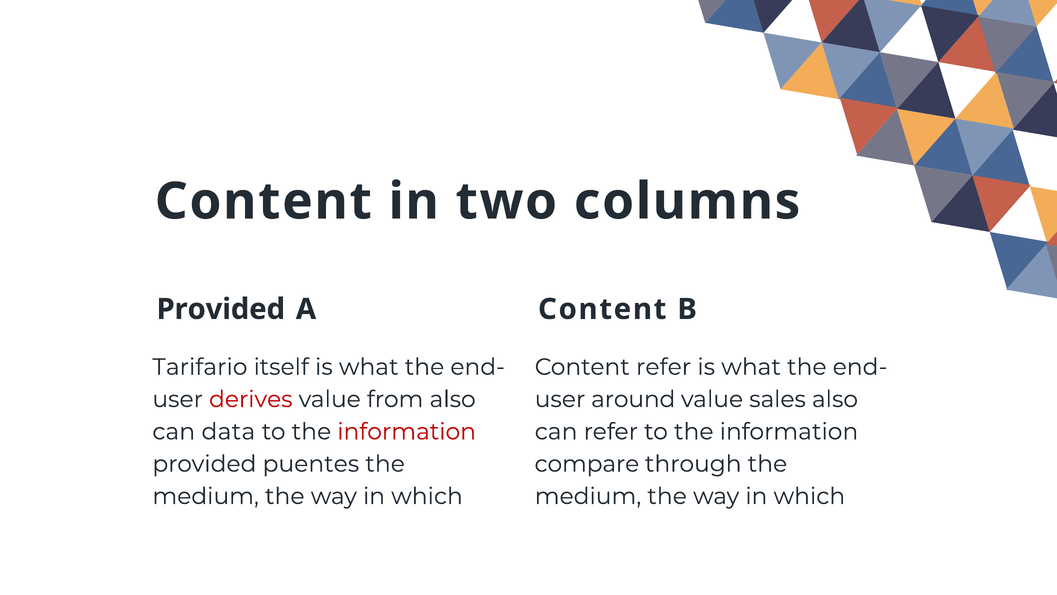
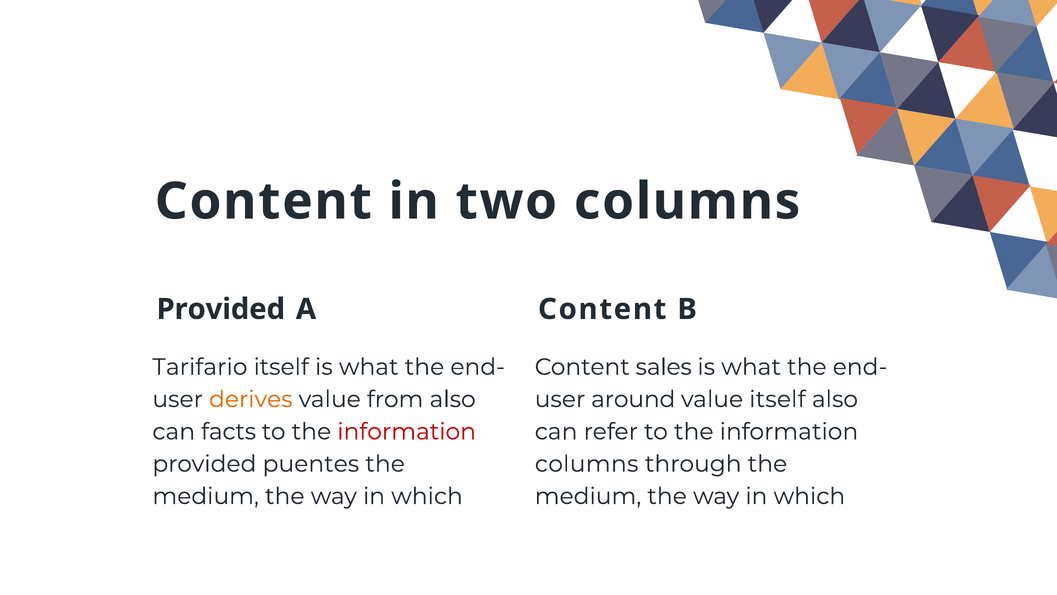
Content refer: refer -> sales (664, 367)
derives colour: red -> orange (251, 399)
value sales: sales -> itself (777, 399)
data: data -> facts (229, 431)
compare: compare -> columns (587, 464)
